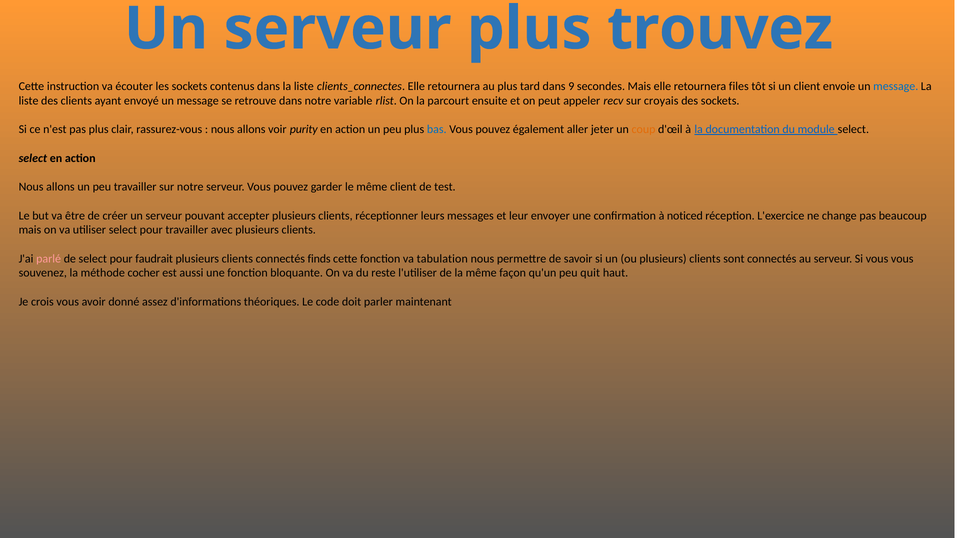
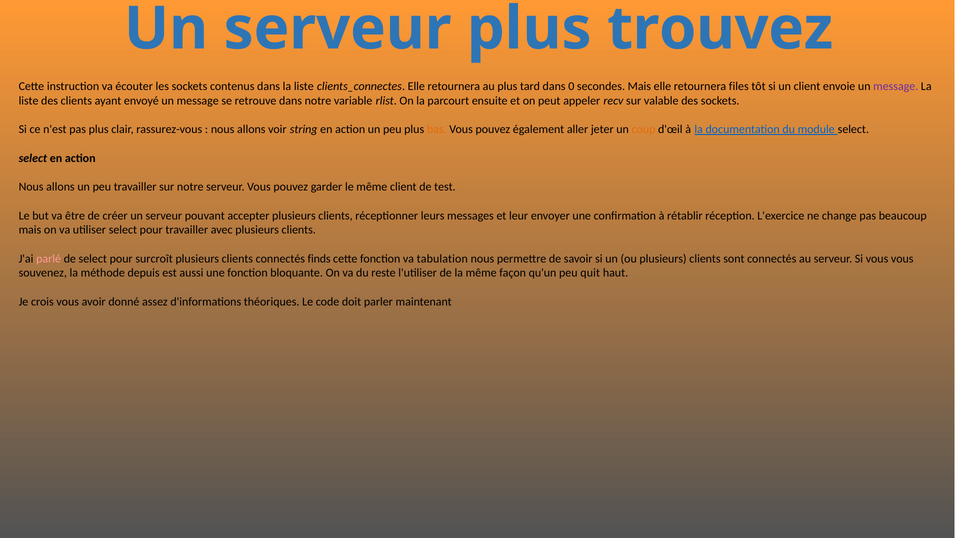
9: 9 -> 0 (571, 86)
message colour: blue -> purple (896, 86)
croyais: croyais -> valable (661, 101)
purity: purity -> string (304, 129)
bas colour: blue -> orange (437, 129)
noticed: noticed -> rétablir (685, 216)
faudrait: faudrait -> surcroît (154, 259)
cocher: cocher -> depuis (144, 273)
